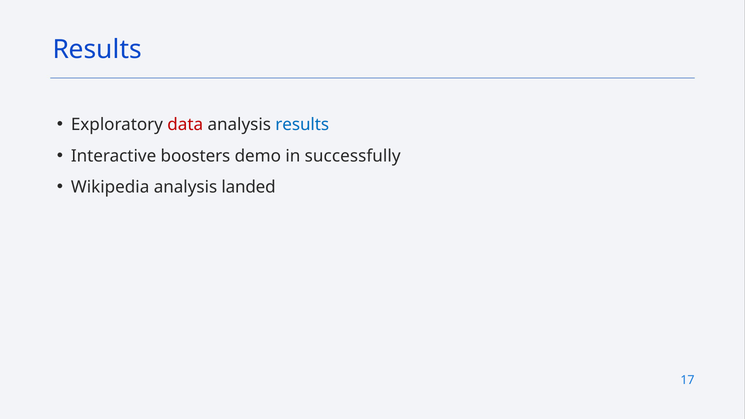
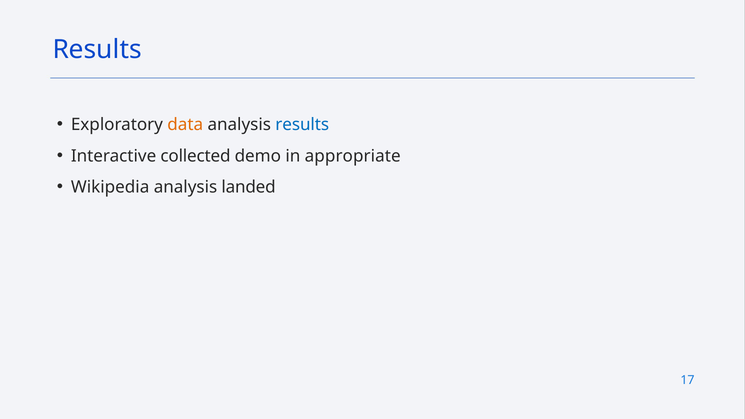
data colour: red -> orange (185, 125)
boosters: boosters -> collected (195, 156)
successfully: successfully -> appropriate (353, 156)
